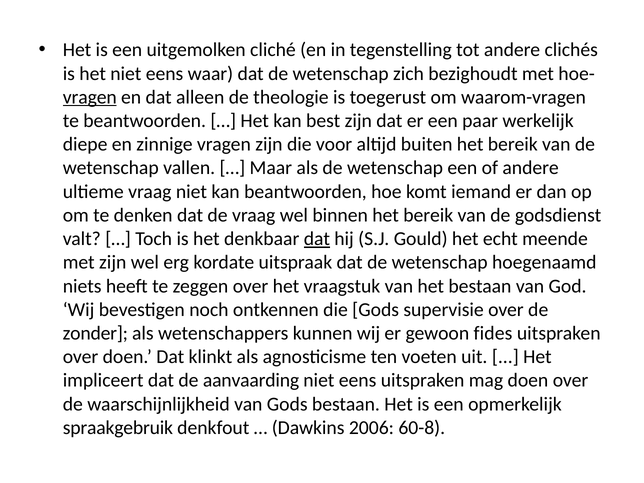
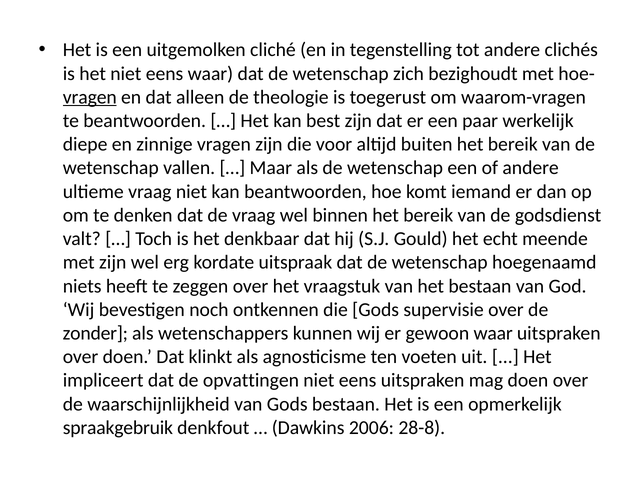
dat underline: present -> none (317, 239)
gewoon fides: fides -> waar (493, 333)
aanvaarding: aanvaarding -> opvattingen (251, 380)
60-8: 60-8 -> 28-8 (422, 428)
